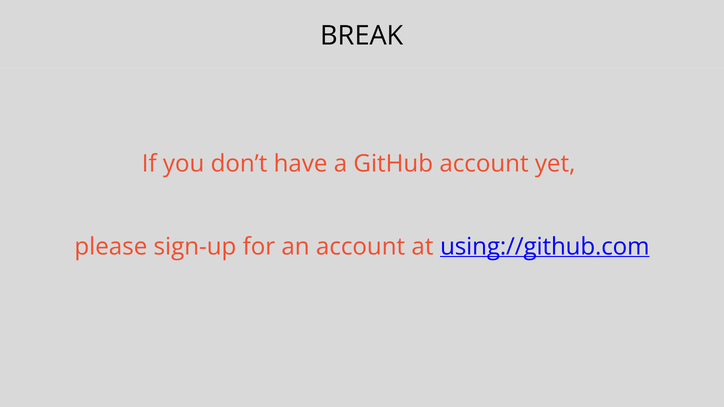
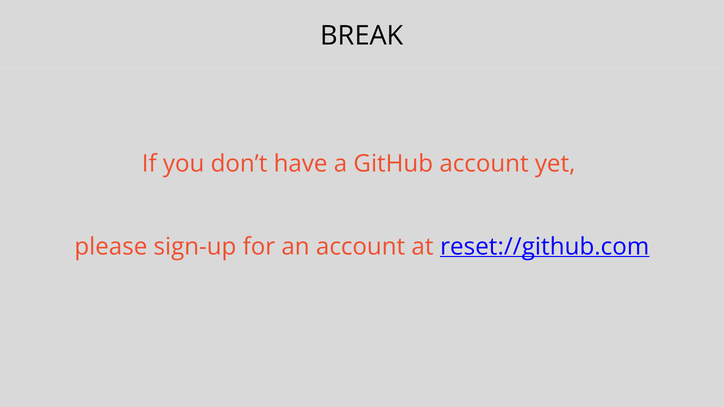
using://github.com: using://github.com -> reset://github.com (545, 247)
